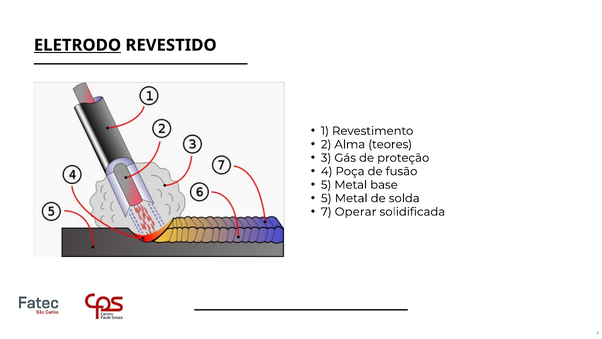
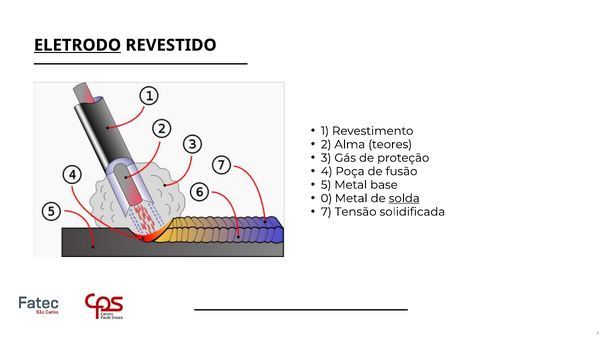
5: 5 -> 0 (326, 198)
solda underline: none -> present (404, 198)
Operar: Operar -> Tensão (356, 212)
